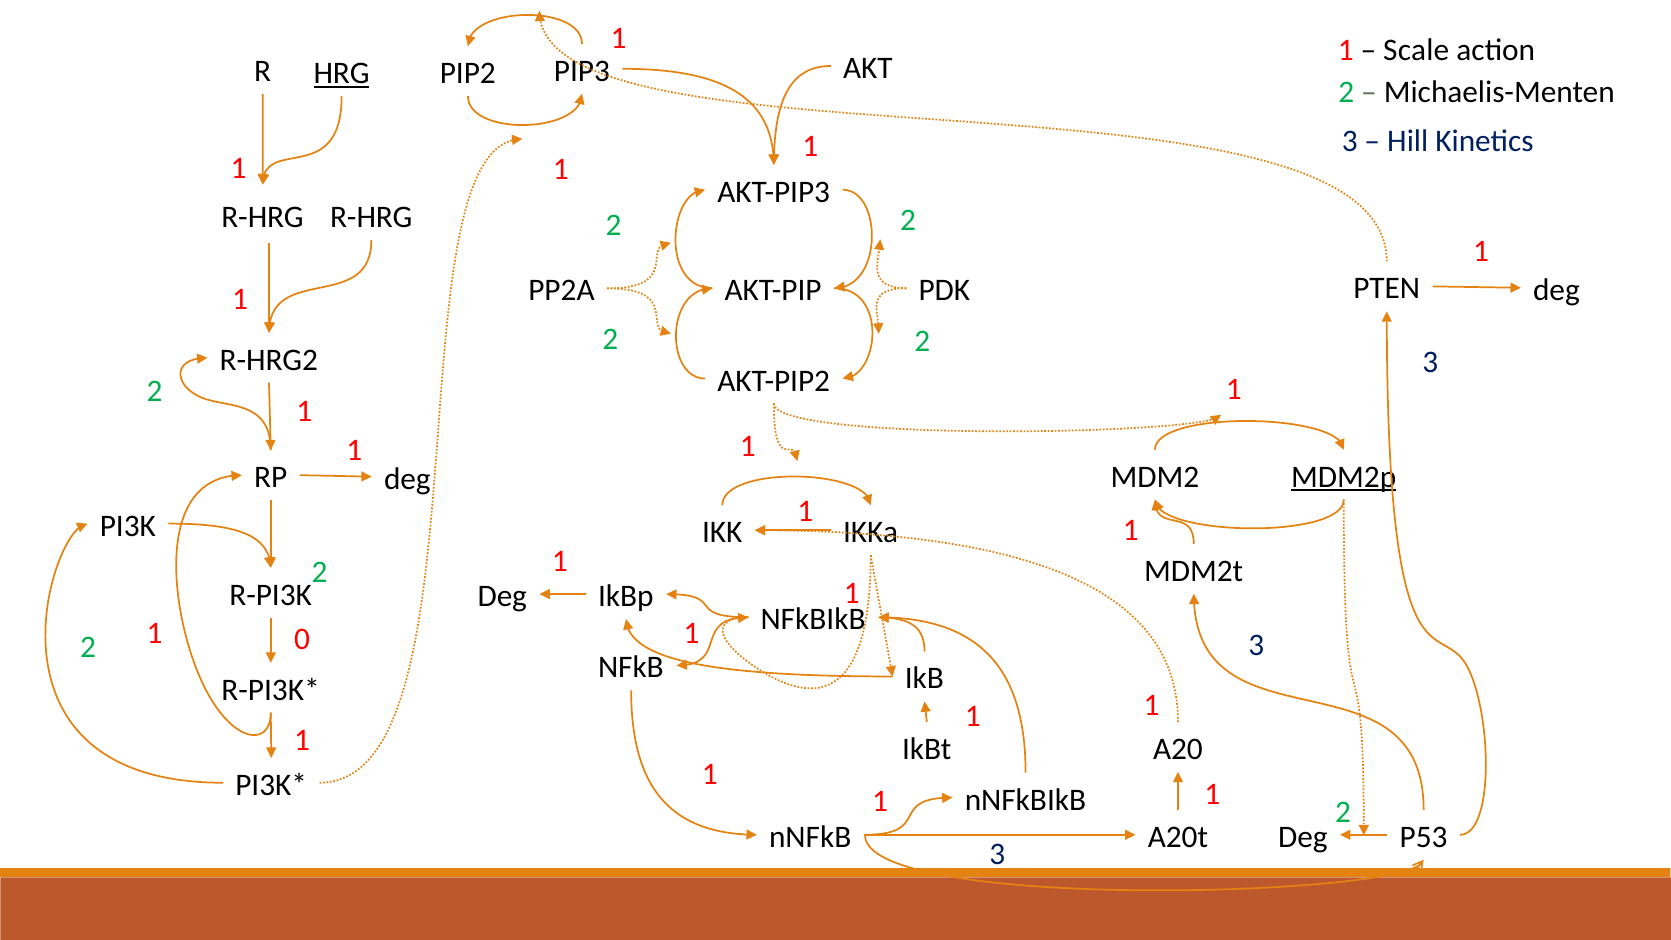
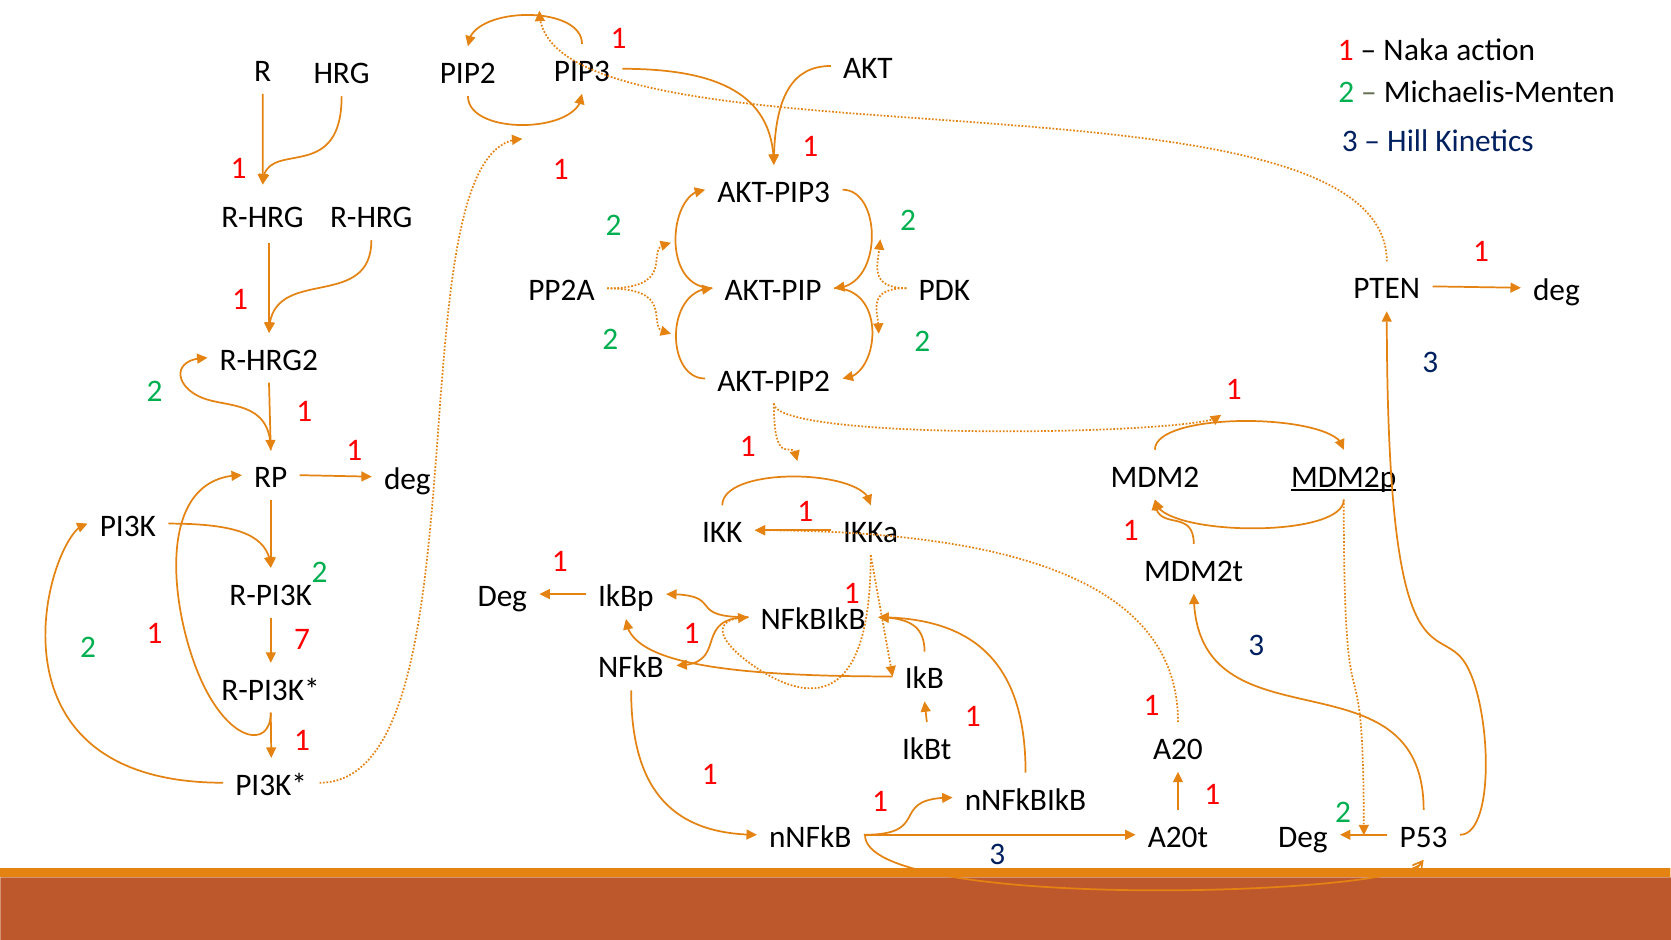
Scale: Scale -> Naka (1416, 50)
HRG underline: present -> none (342, 73)
0: 0 -> 7 (302, 639)
